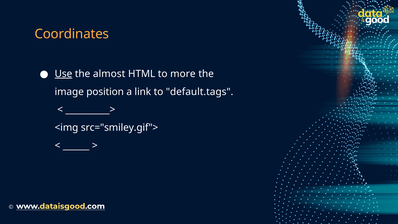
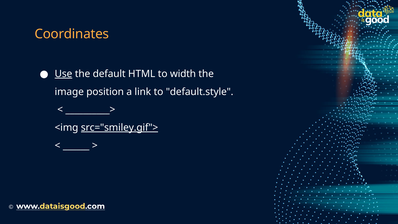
almost: almost -> default (109, 74)
more: more -> width (183, 74)
default.tags: default.tags -> default.style (200, 92)
src="smiley.gif"> underline: none -> present (120, 128)
